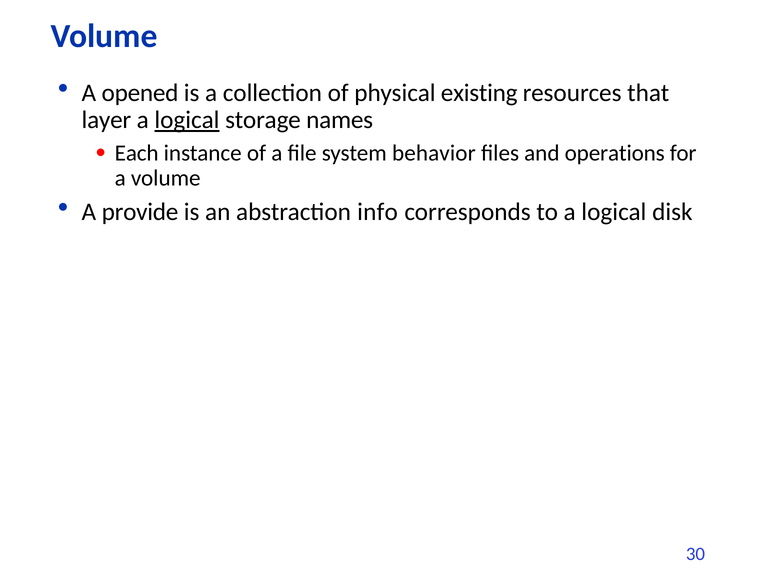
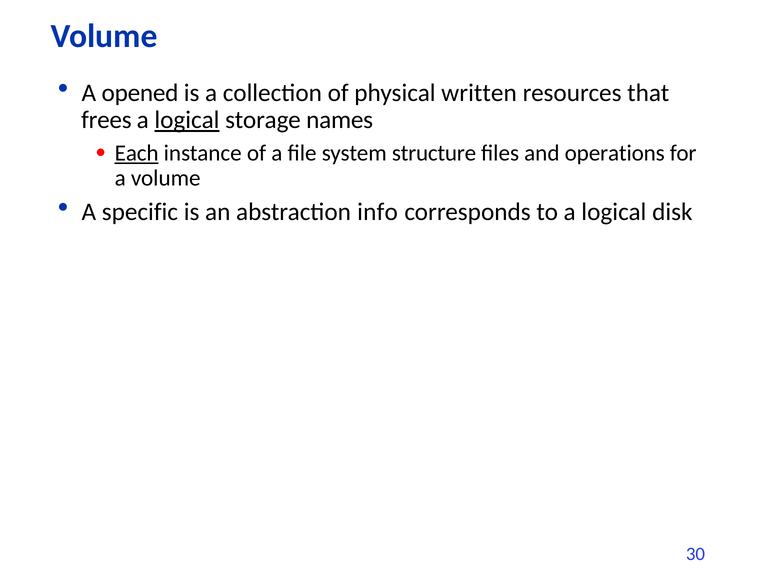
existing: existing -> written (479, 93)
layer: layer -> frees (106, 120)
Each underline: none -> present (137, 153)
behavior: behavior -> structure (434, 153)
provide: provide -> specific (140, 212)
